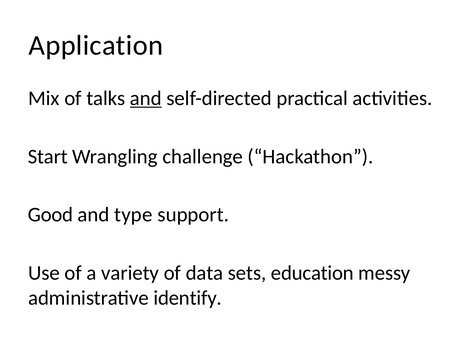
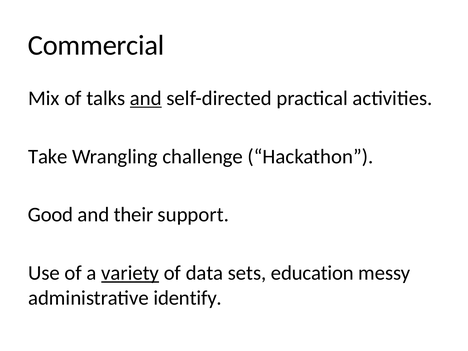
Application: Application -> Commercial (96, 45)
Start: Start -> Take (48, 156)
type: type -> their (134, 215)
variety underline: none -> present (130, 273)
